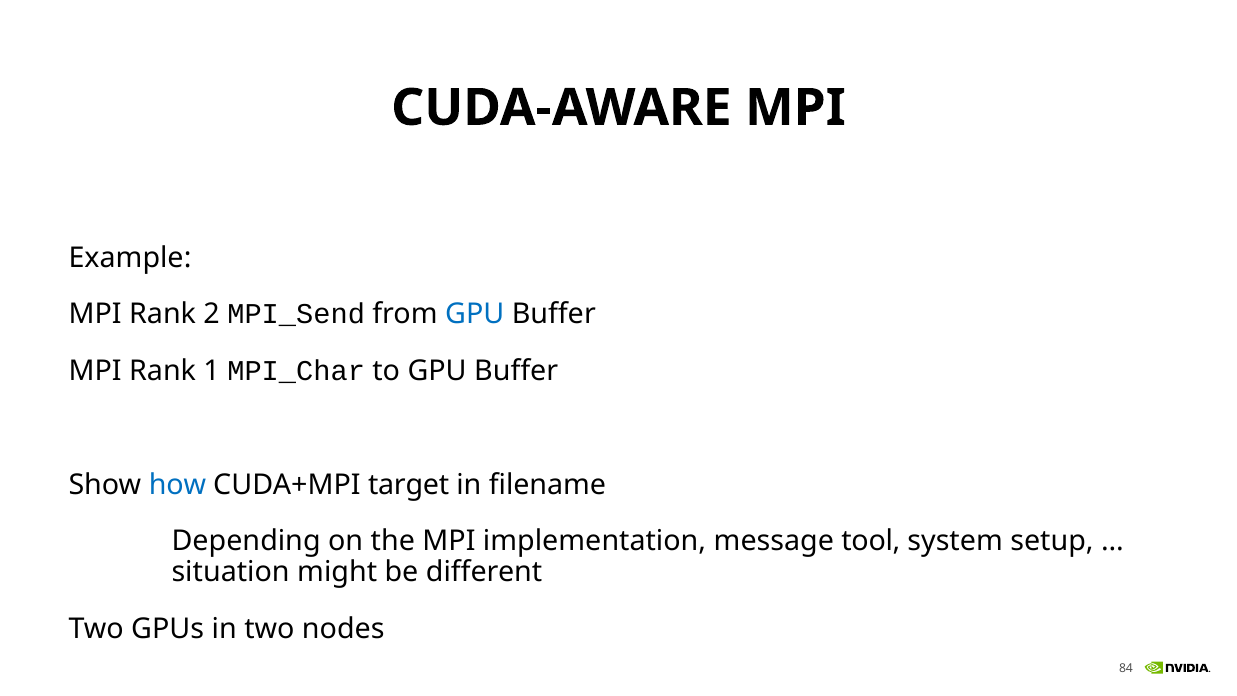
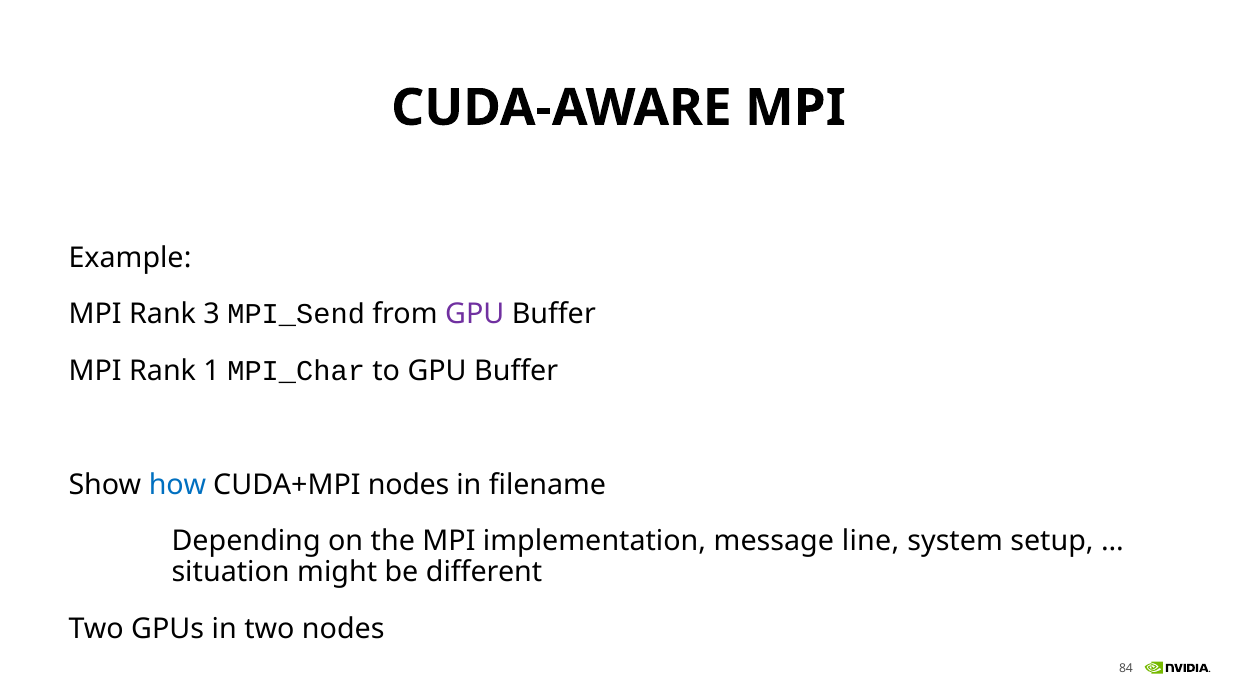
2: 2 -> 3 (212, 314)
GPU colour: blue -> purple (475, 314)
CUDA+MPI target: target -> nodes (409, 484)
tool: tool -> line (871, 541)
